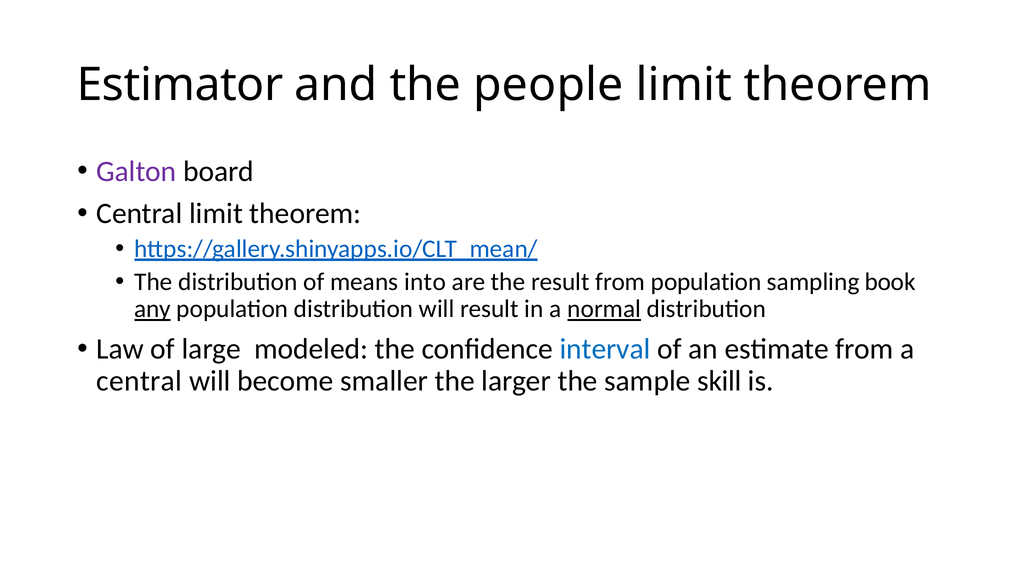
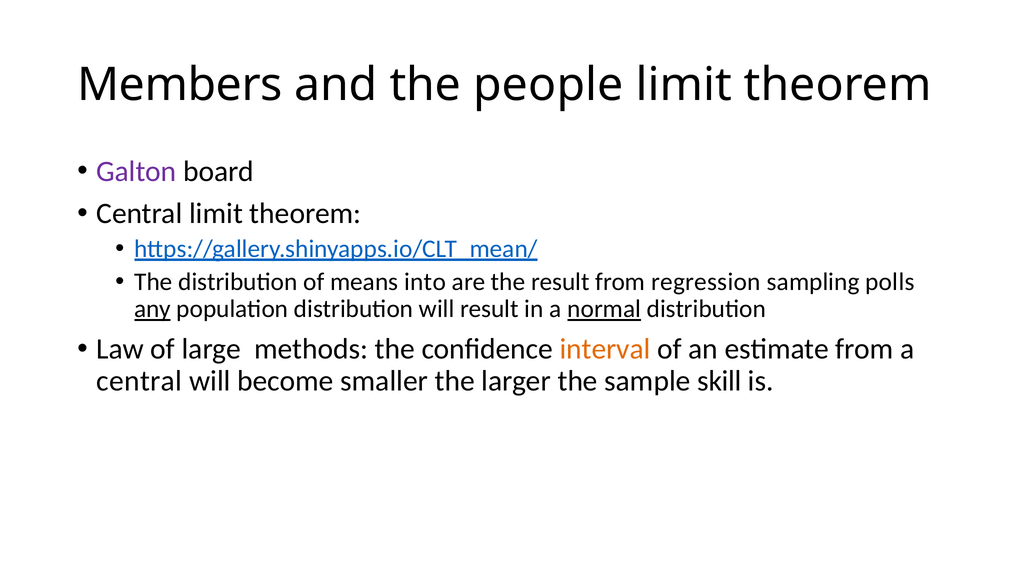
Estimator: Estimator -> Members (180, 85)
from population: population -> regression (706, 282)
book: book -> polls (890, 282)
modeled: modeled -> methods (311, 349)
interval colour: blue -> orange (605, 349)
